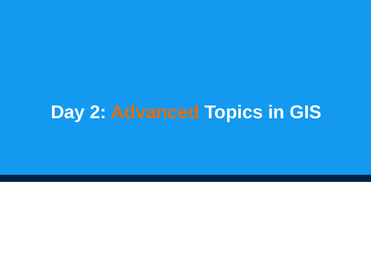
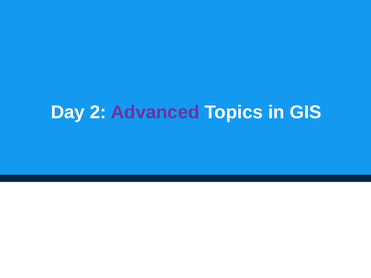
Advanced colour: orange -> purple (155, 112)
